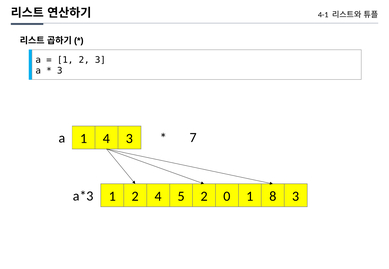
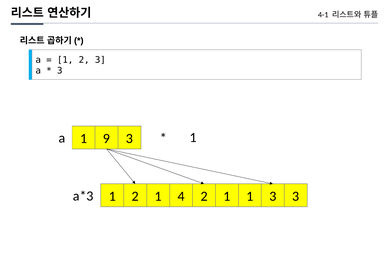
a 7: 7 -> 1 (193, 138)
1 4: 4 -> 9 (107, 139)
5: 5 -> 4 (181, 196)
0: 0 -> 1 (227, 196)
1 8: 8 -> 3 (273, 196)
1 2 4: 4 -> 1 (158, 196)
